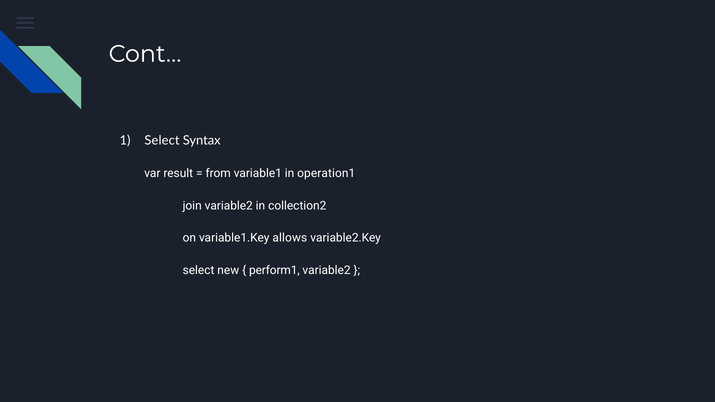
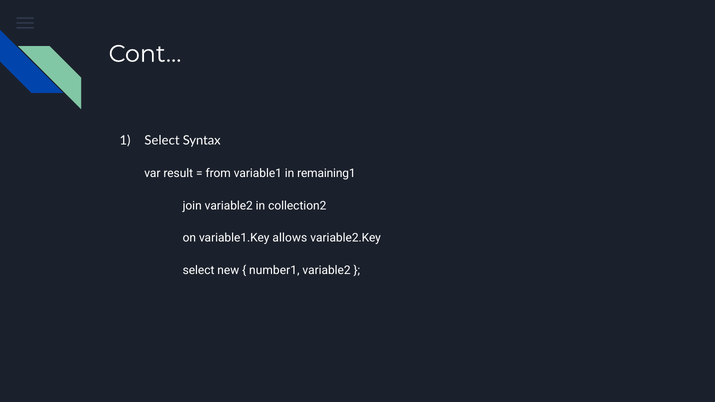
operation1: operation1 -> remaining1 (326, 174)
perform1: perform1 -> number1 (274, 270)
